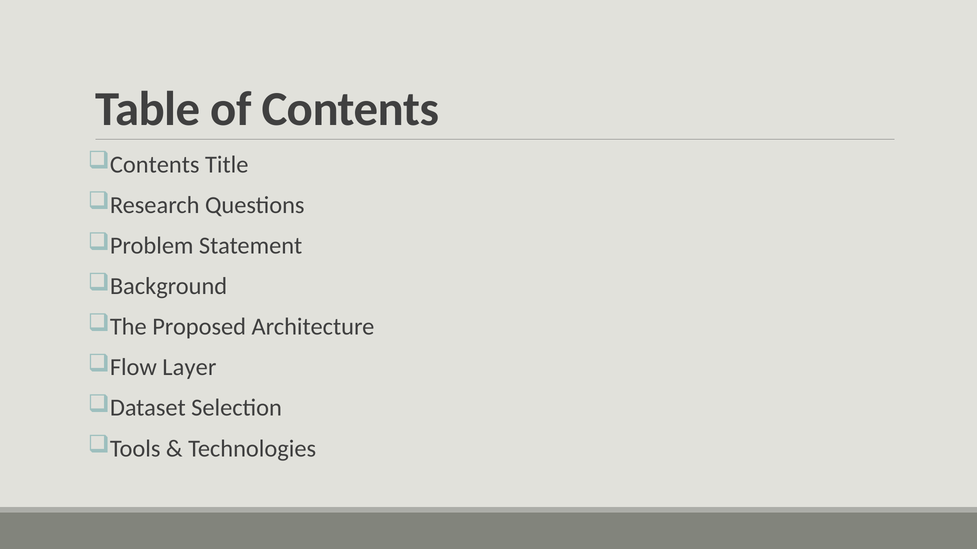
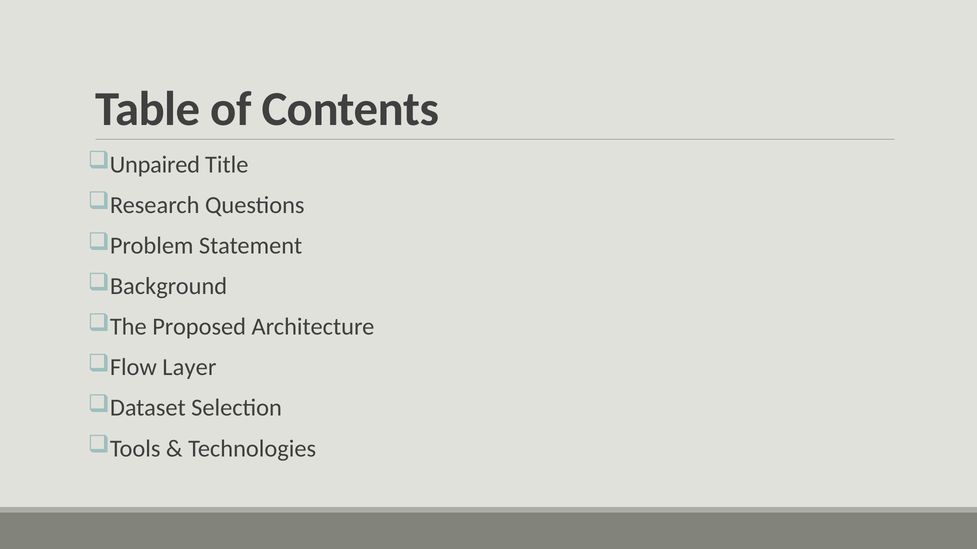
Contents: Contents -> Unpaired (155, 165)
